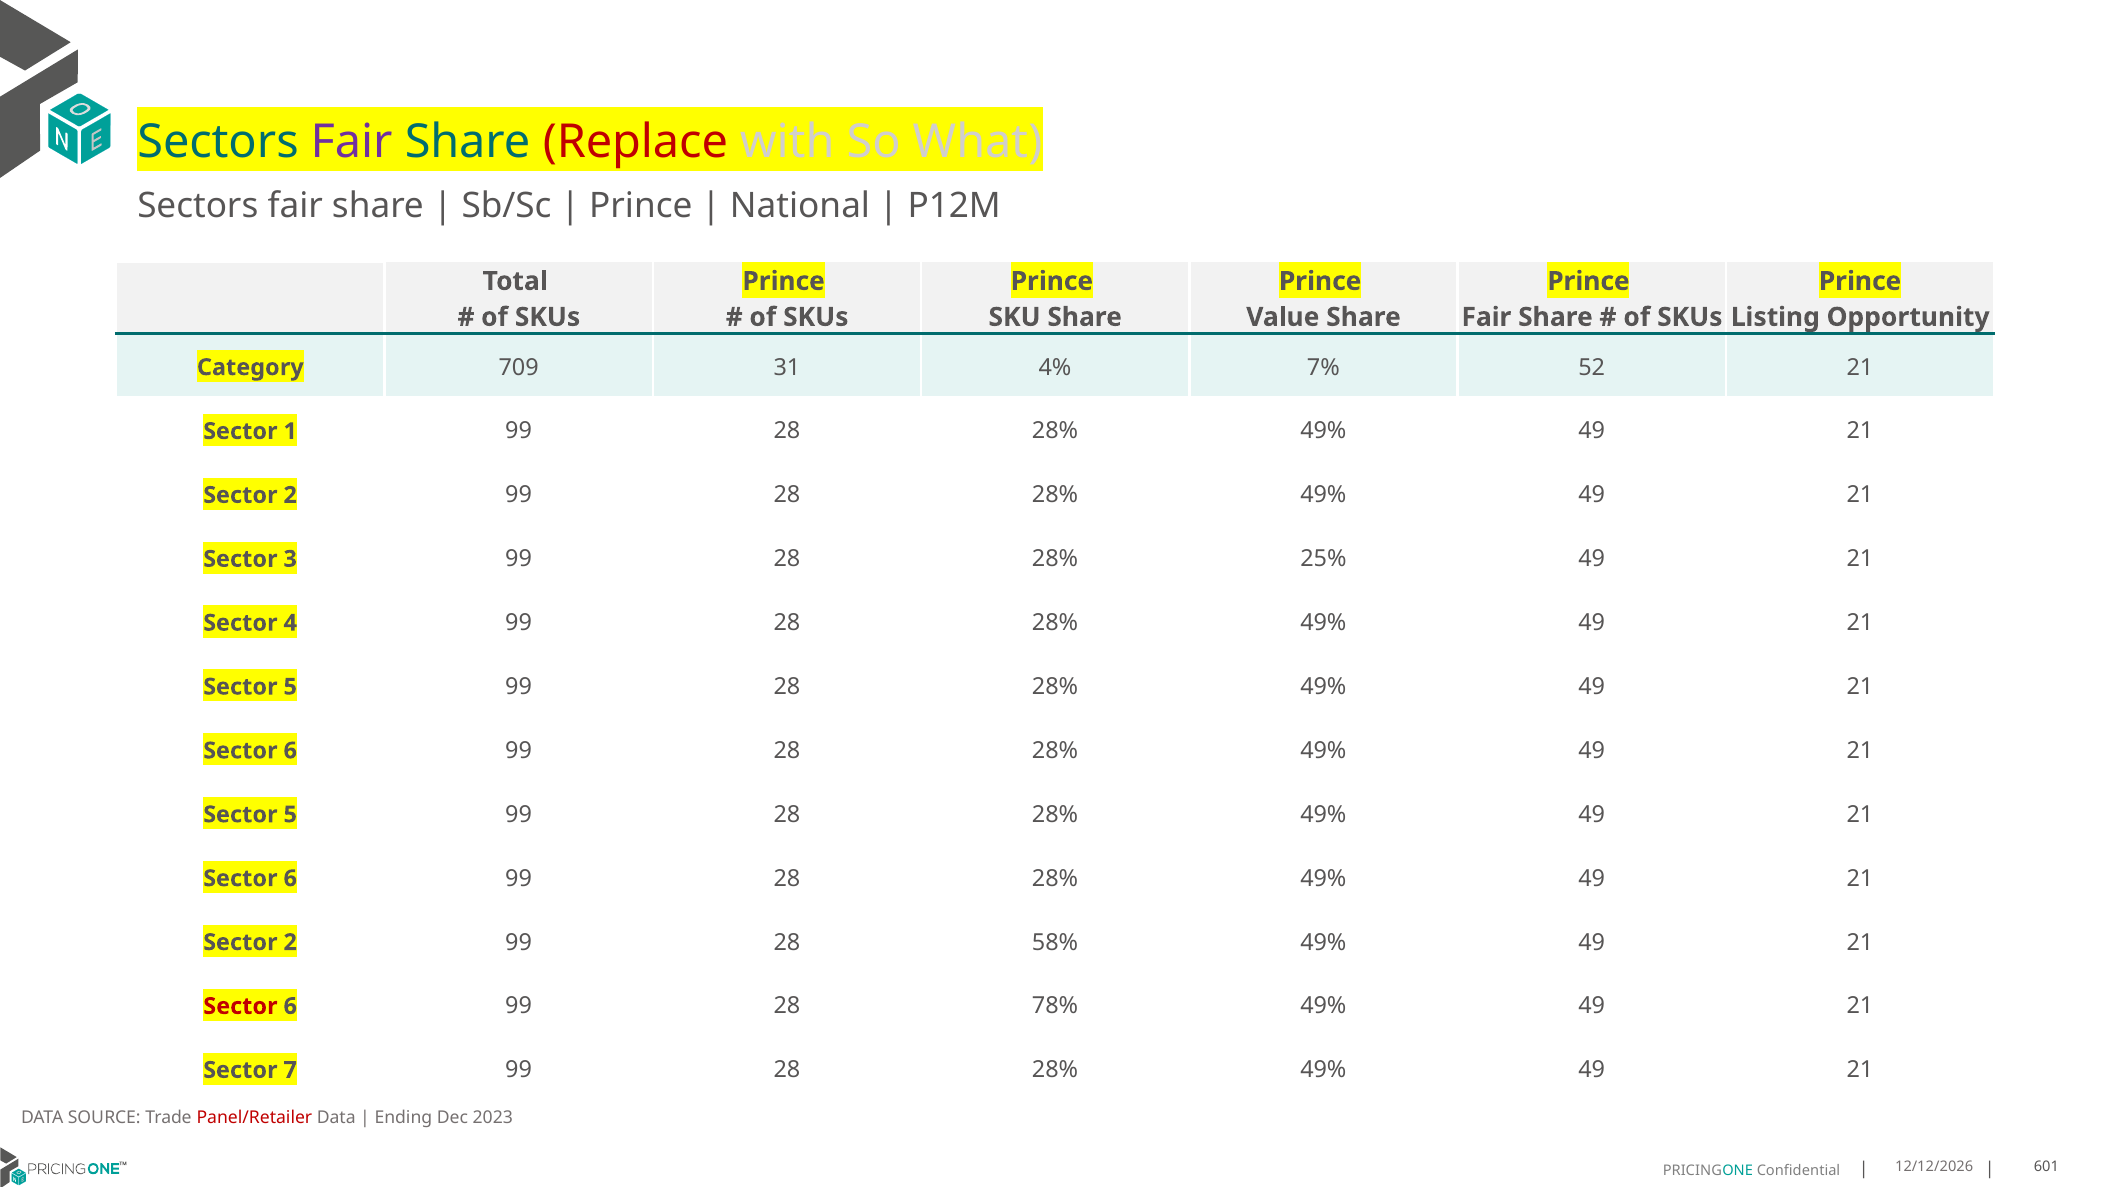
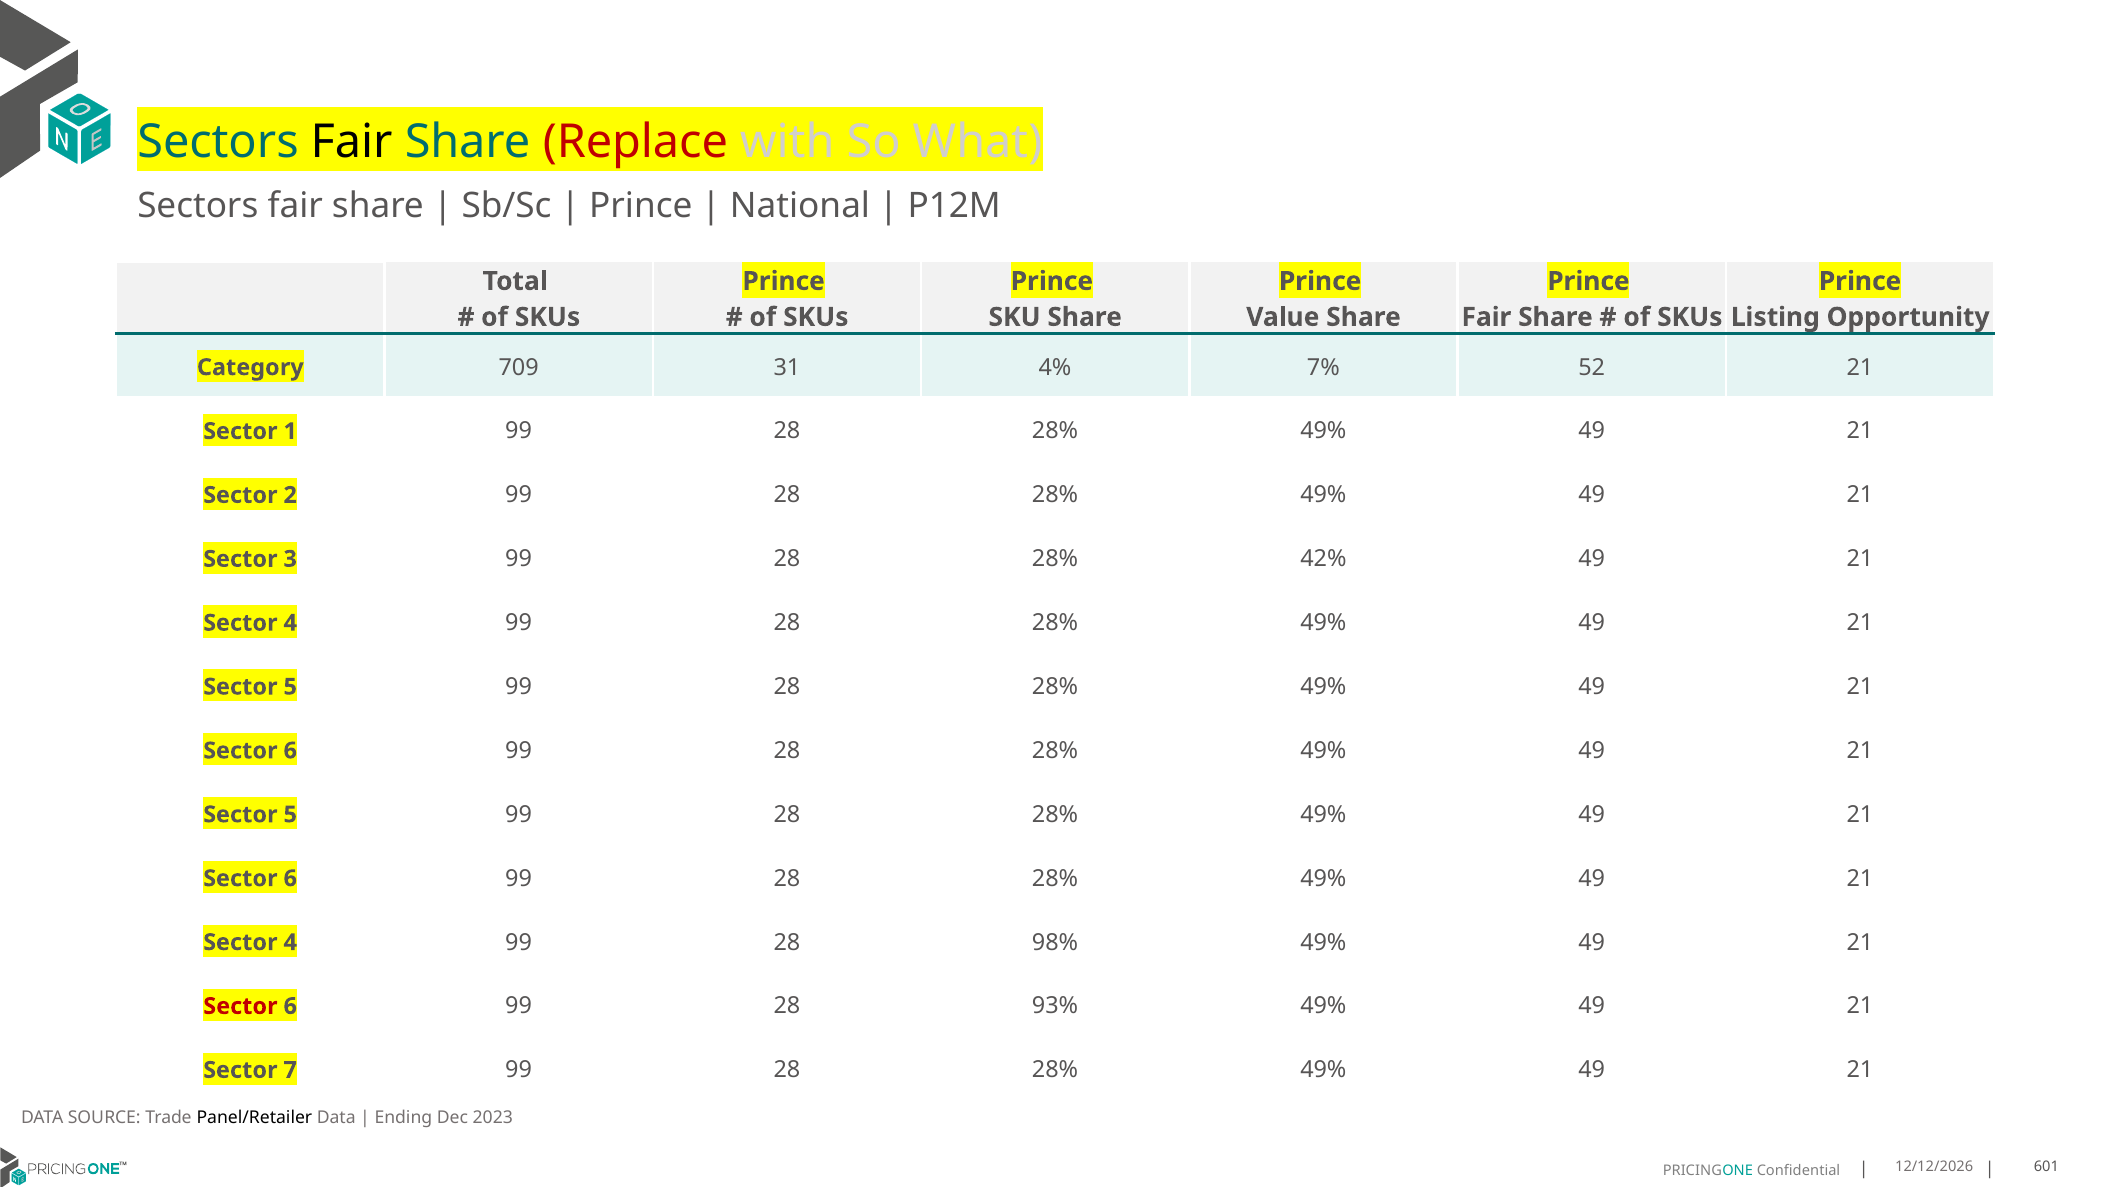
Fair colour: purple -> black (352, 142)
25%: 25% -> 42% (1323, 559)
2: 2 -> 4 (290, 943)
58%: 58% -> 98% (1055, 943)
78%: 78% -> 93% (1055, 1007)
Panel/Retailer colour: red -> black (254, 1118)
